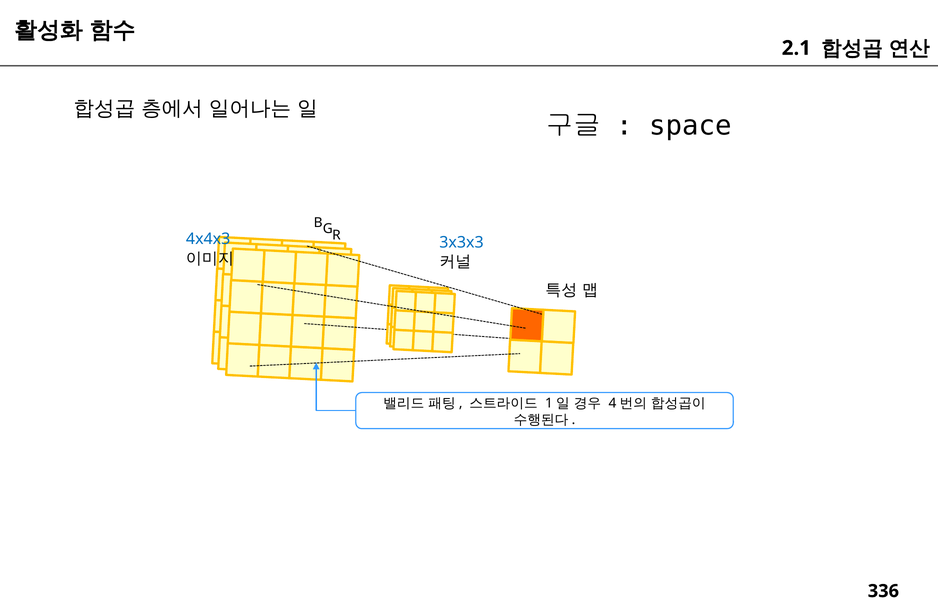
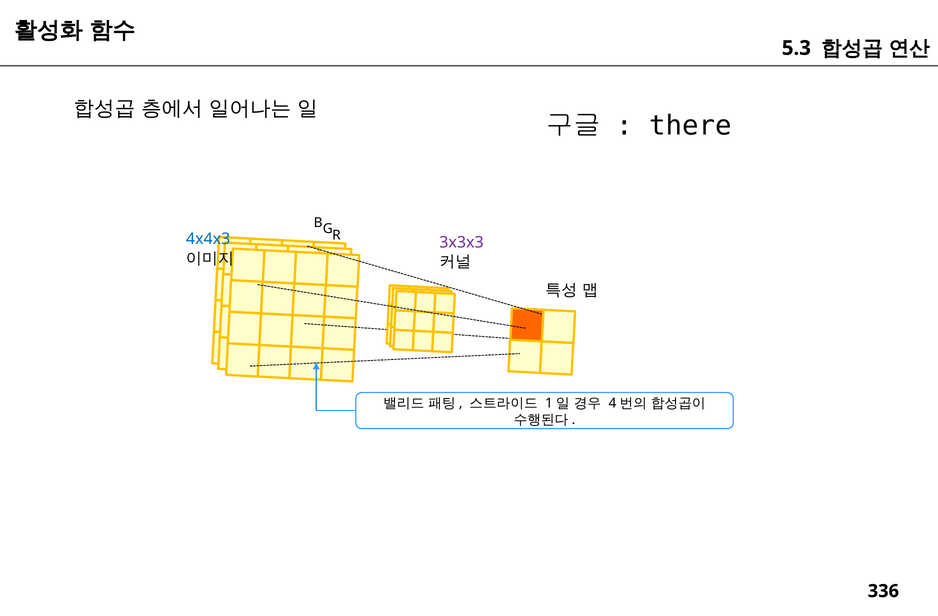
2.1: 2.1 -> 5.3 (796, 48)
space: space -> there (690, 126)
3x3x3 colour: blue -> purple (462, 243)
